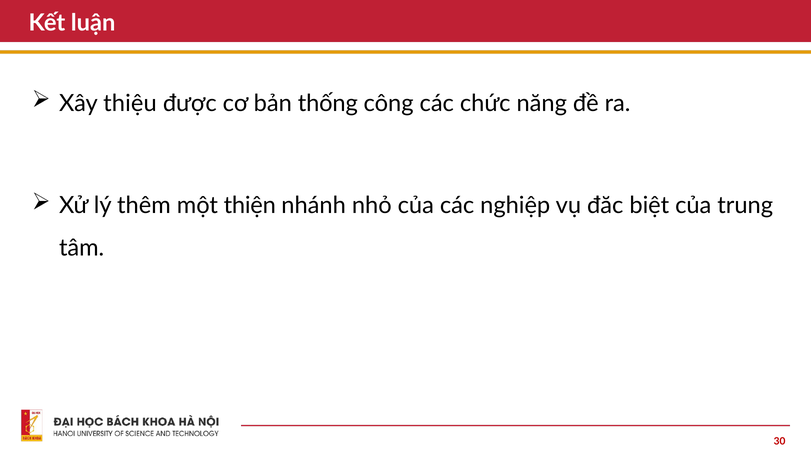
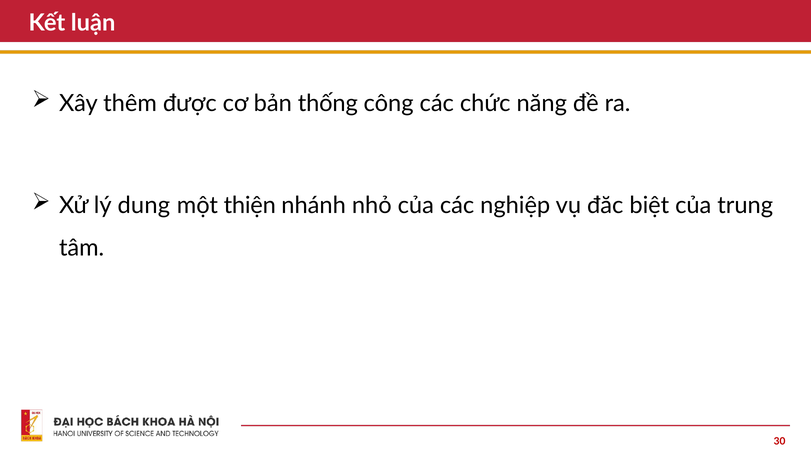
thiệu: thiệu -> thêm (130, 104)
thêm: thêm -> dung (144, 206)
